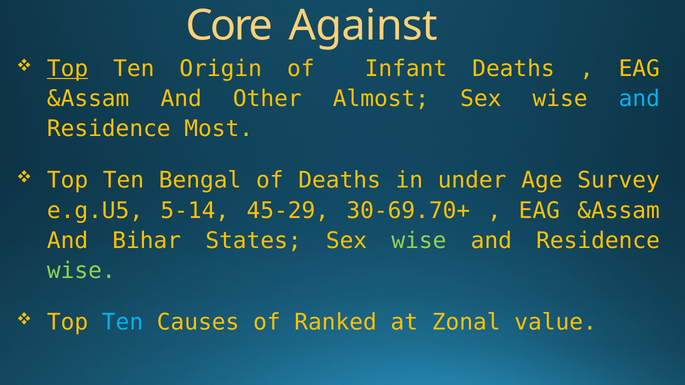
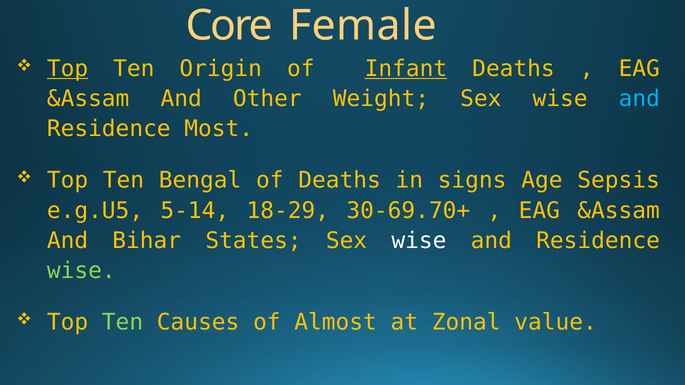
Against: Against -> Female (363, 25)
Infant underline: none -> present (406, 69)
Almost: Almost -> Weight (381, 99)
under: under -> signs (472, 181)
Survey: Survey -> Sepsis (619, 181)
45-29: 45-29 -> 18-29 (288, 211)
wise colour: light green -> white (419, 241)
Ten colour: light blue -> light green (122, 323)
Ranked: Ranked -> Almost (336, 323)
